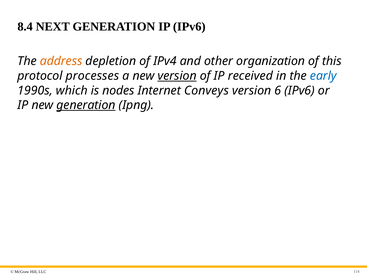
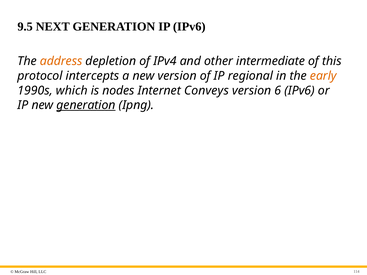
8.4: 8.4 -> 9.5 (25, 27)
organization: organization -> intermediate (271, 61)
processes: processes -> intercepts (92, 76)
version underline: present -> none (177, 76)
received: received -> regional (250, 76)
early colour: blue -> orange (323, 76)
